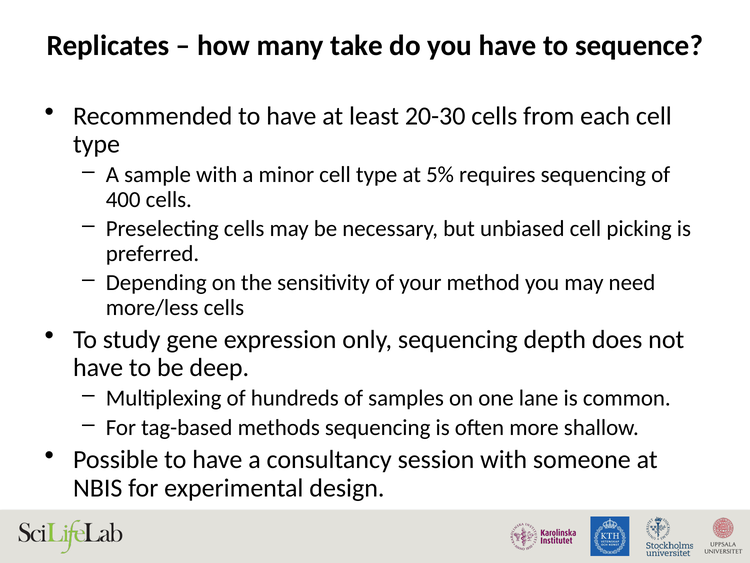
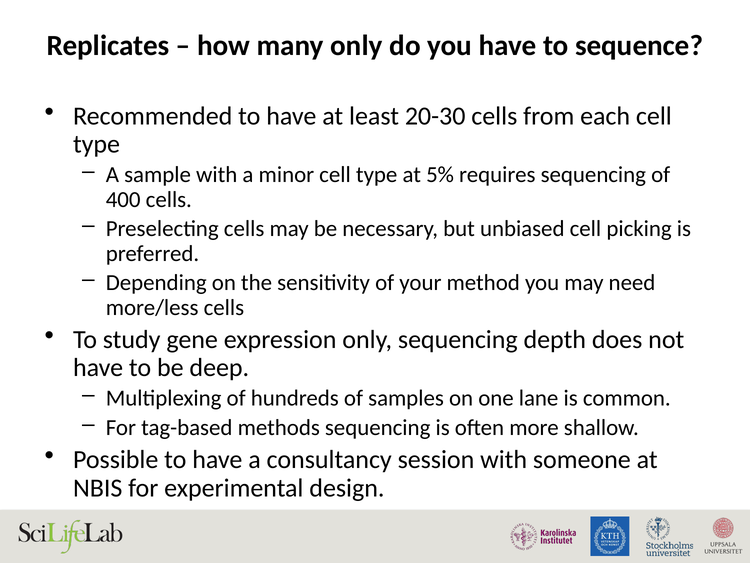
many take: take -> only (356, 46)
